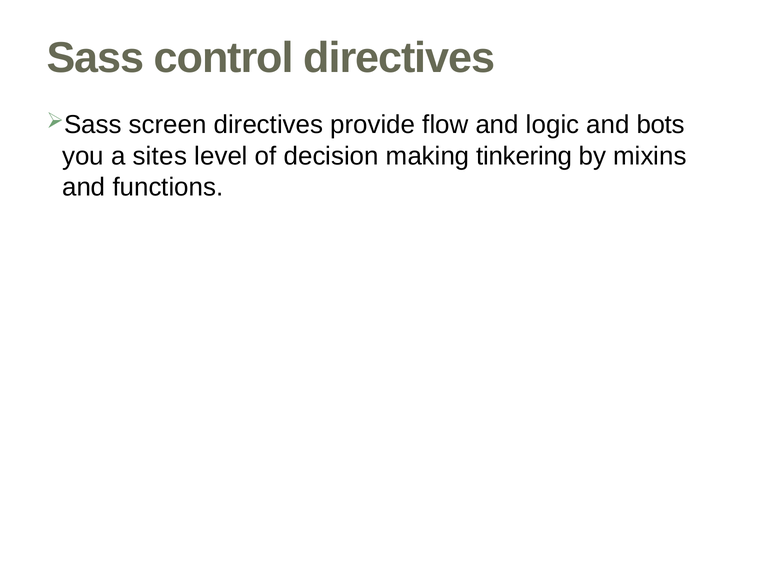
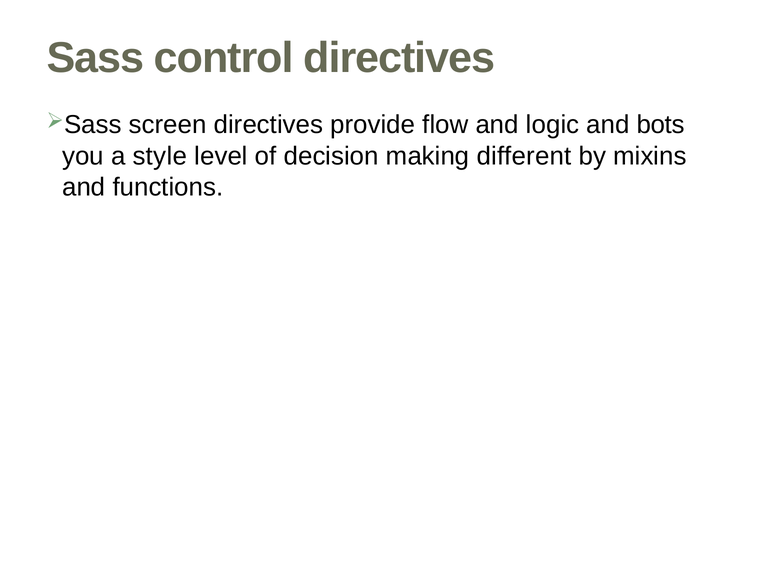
sites: sites -> style (160, 156)
tinkering: tinkering -> different (524, 156)
